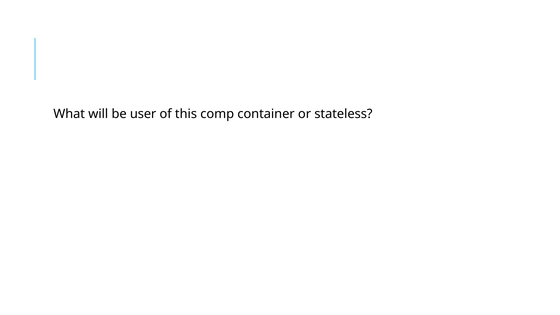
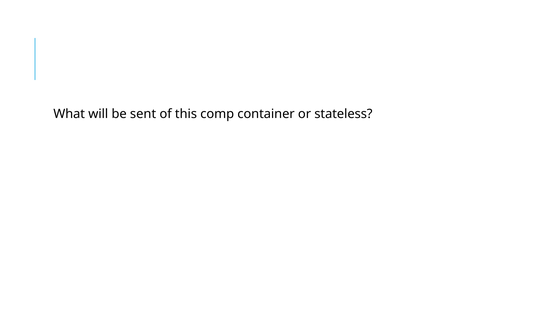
user: user -> sent (143, 114)
